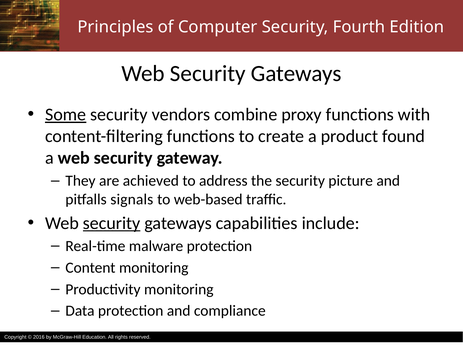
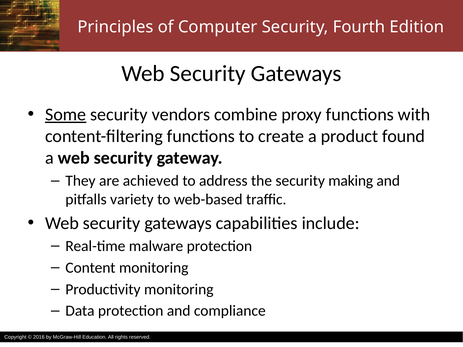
picture: picture -> making (351, 181)
signals: signals -> variety (132, 199)
security underline: present -> none (112, 223)
